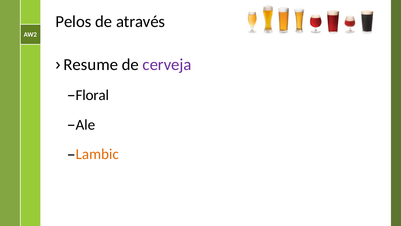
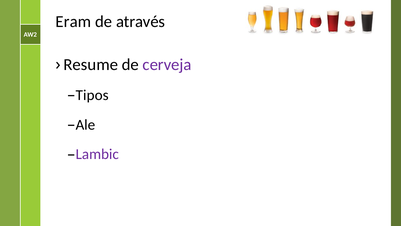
Pelos: Pelos -> Eram (73, 22)
Floral: Floral -> Tipos (92, 95)
Lambic colour: orange -> purple (97, 154)
